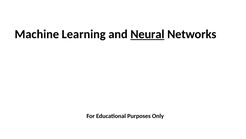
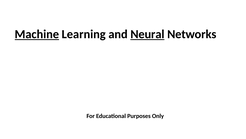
Machine underline: none -> present (37, 34)
